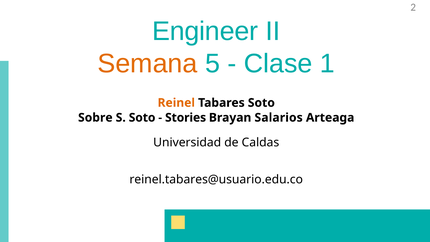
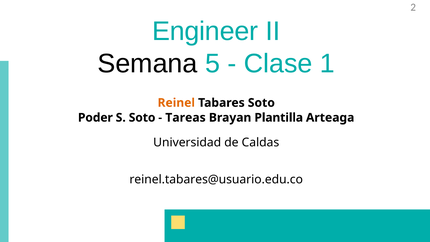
Semana colour: orange -> black (148, 64)
Sobre: Sobre -> Poder (95, 118)
Stories: Stories -> Tareas (186, 118)
Salarios: Salarios -> Plantilla (279, 118)
